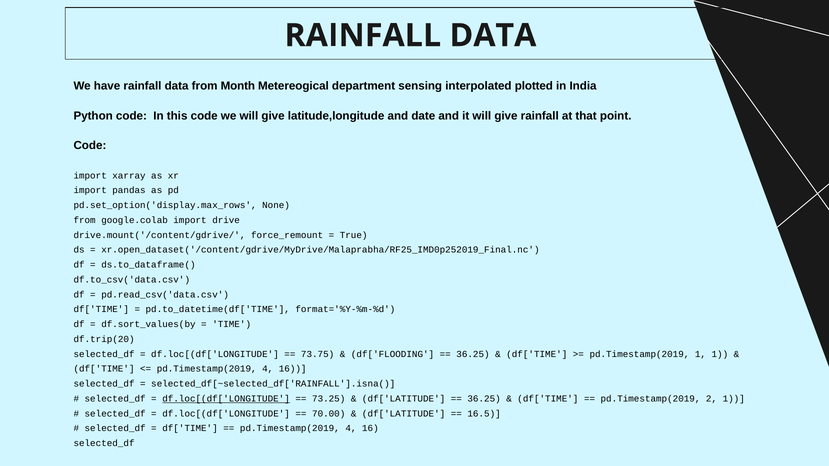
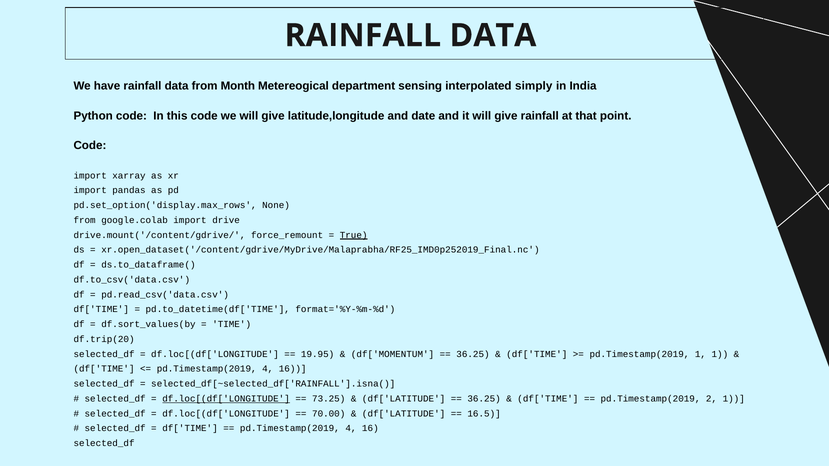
plotted: plotted -> simply (534, 86)
True underline: none -> present (354, 235)
73.75: 73.75 -> 19.95 (318, 354)
df['FLOODING: df['FLOODING -> df['MOMENTUM (393, 354)
